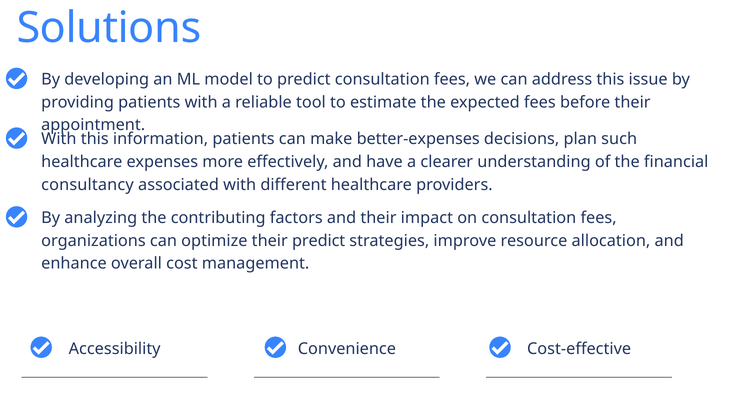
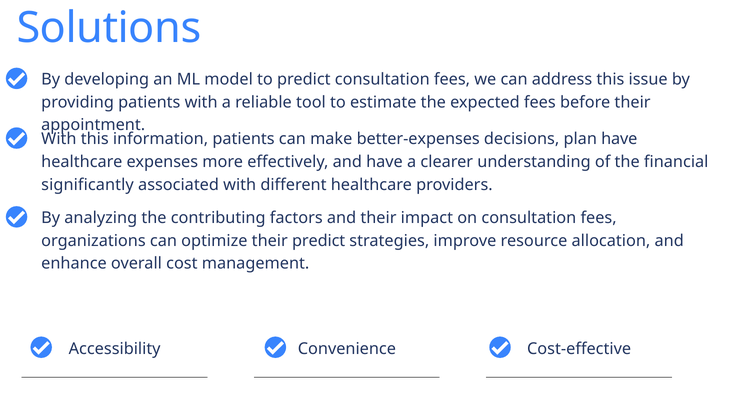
plan such: such -> have (619, 139)
consultancy: consultancy -> significantly (88, 185)
